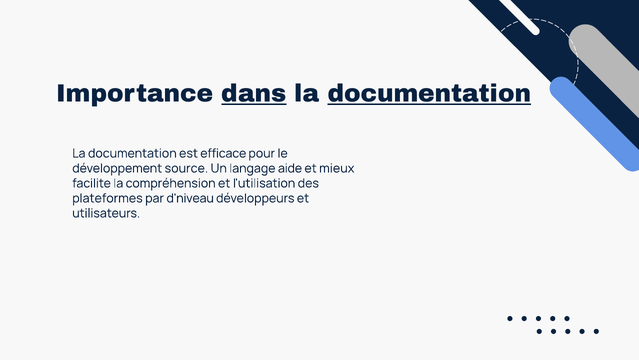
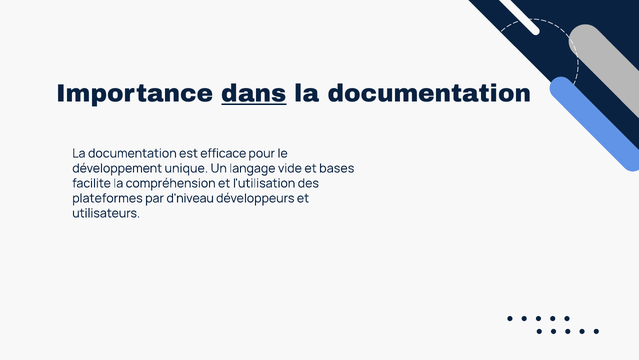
documentation underline: present -> none (429, 94)
source: source -> unique (186, 168)
aide: aide -> vide (290, 168)
mieux: mieux -> bases (337, 168)
